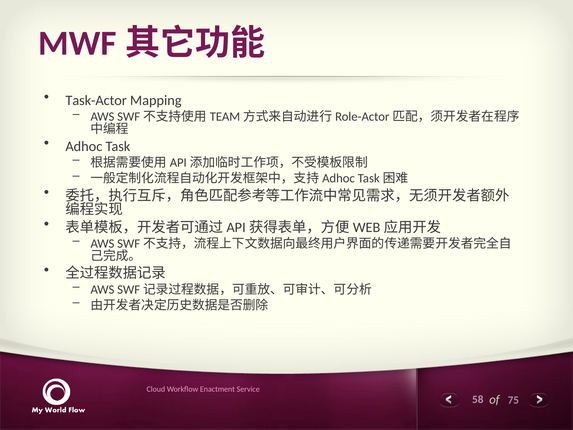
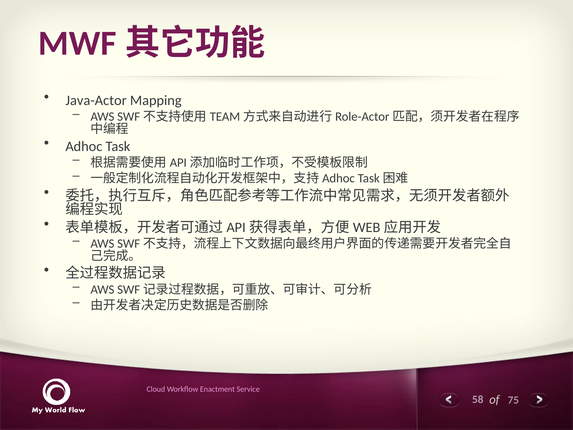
Task-Actor: Task-Actor -> Java-Actor (96, 100)
